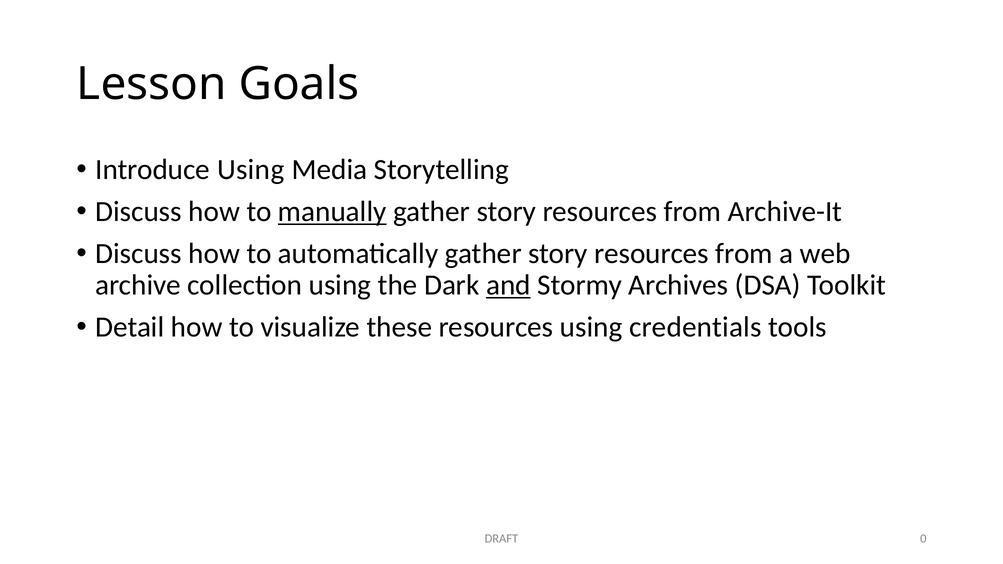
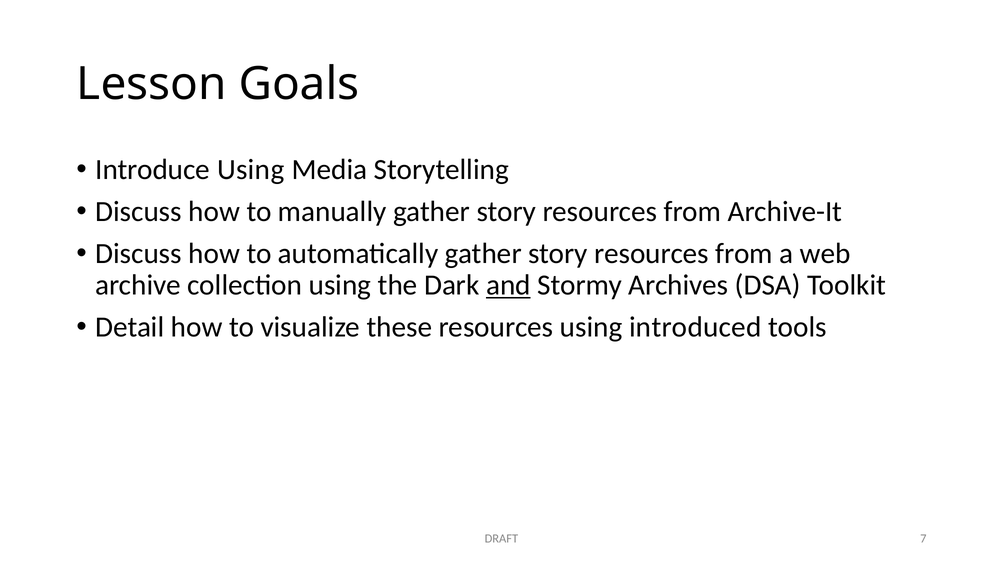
manually underline: present -> none (332, 212)
credentials: credentials -> introduced (695, 327)
0: 0 -> 7 (923, 539)
